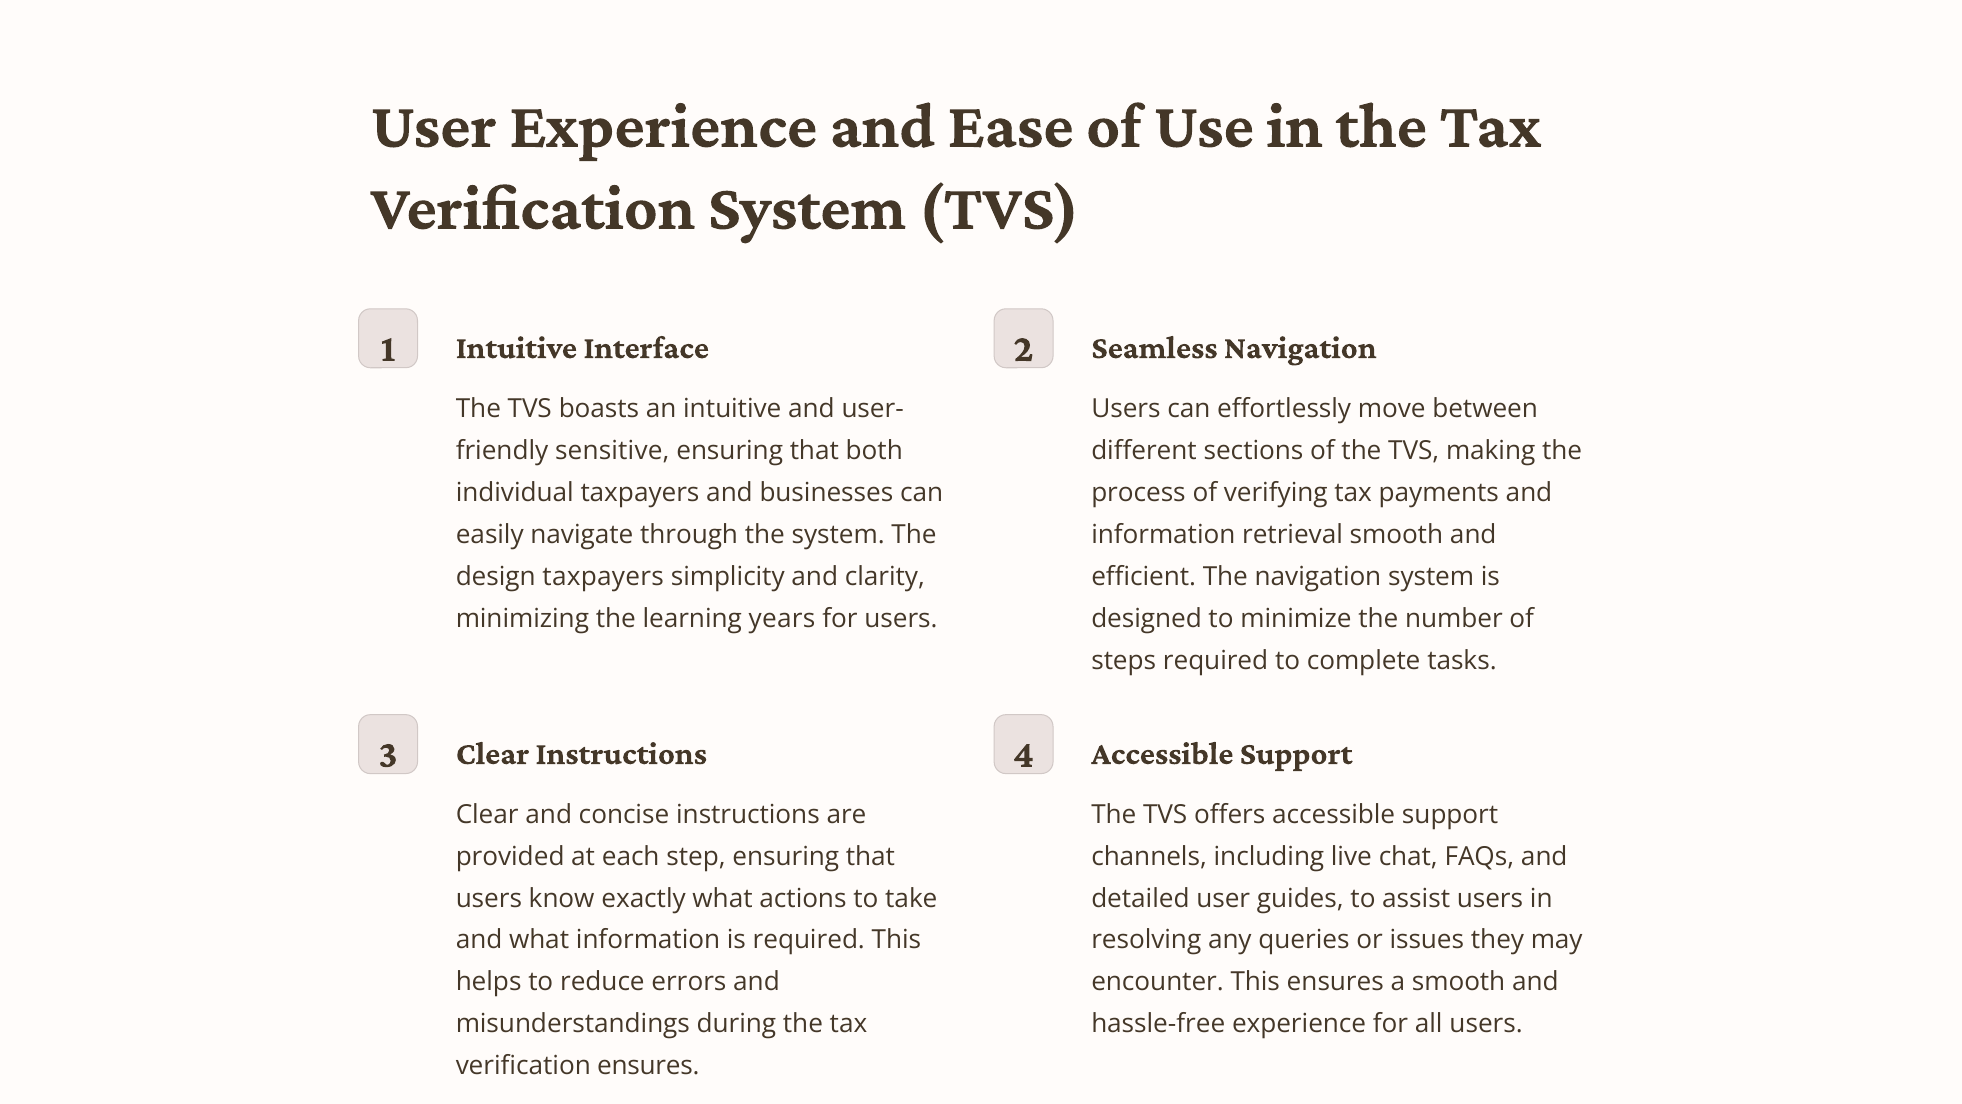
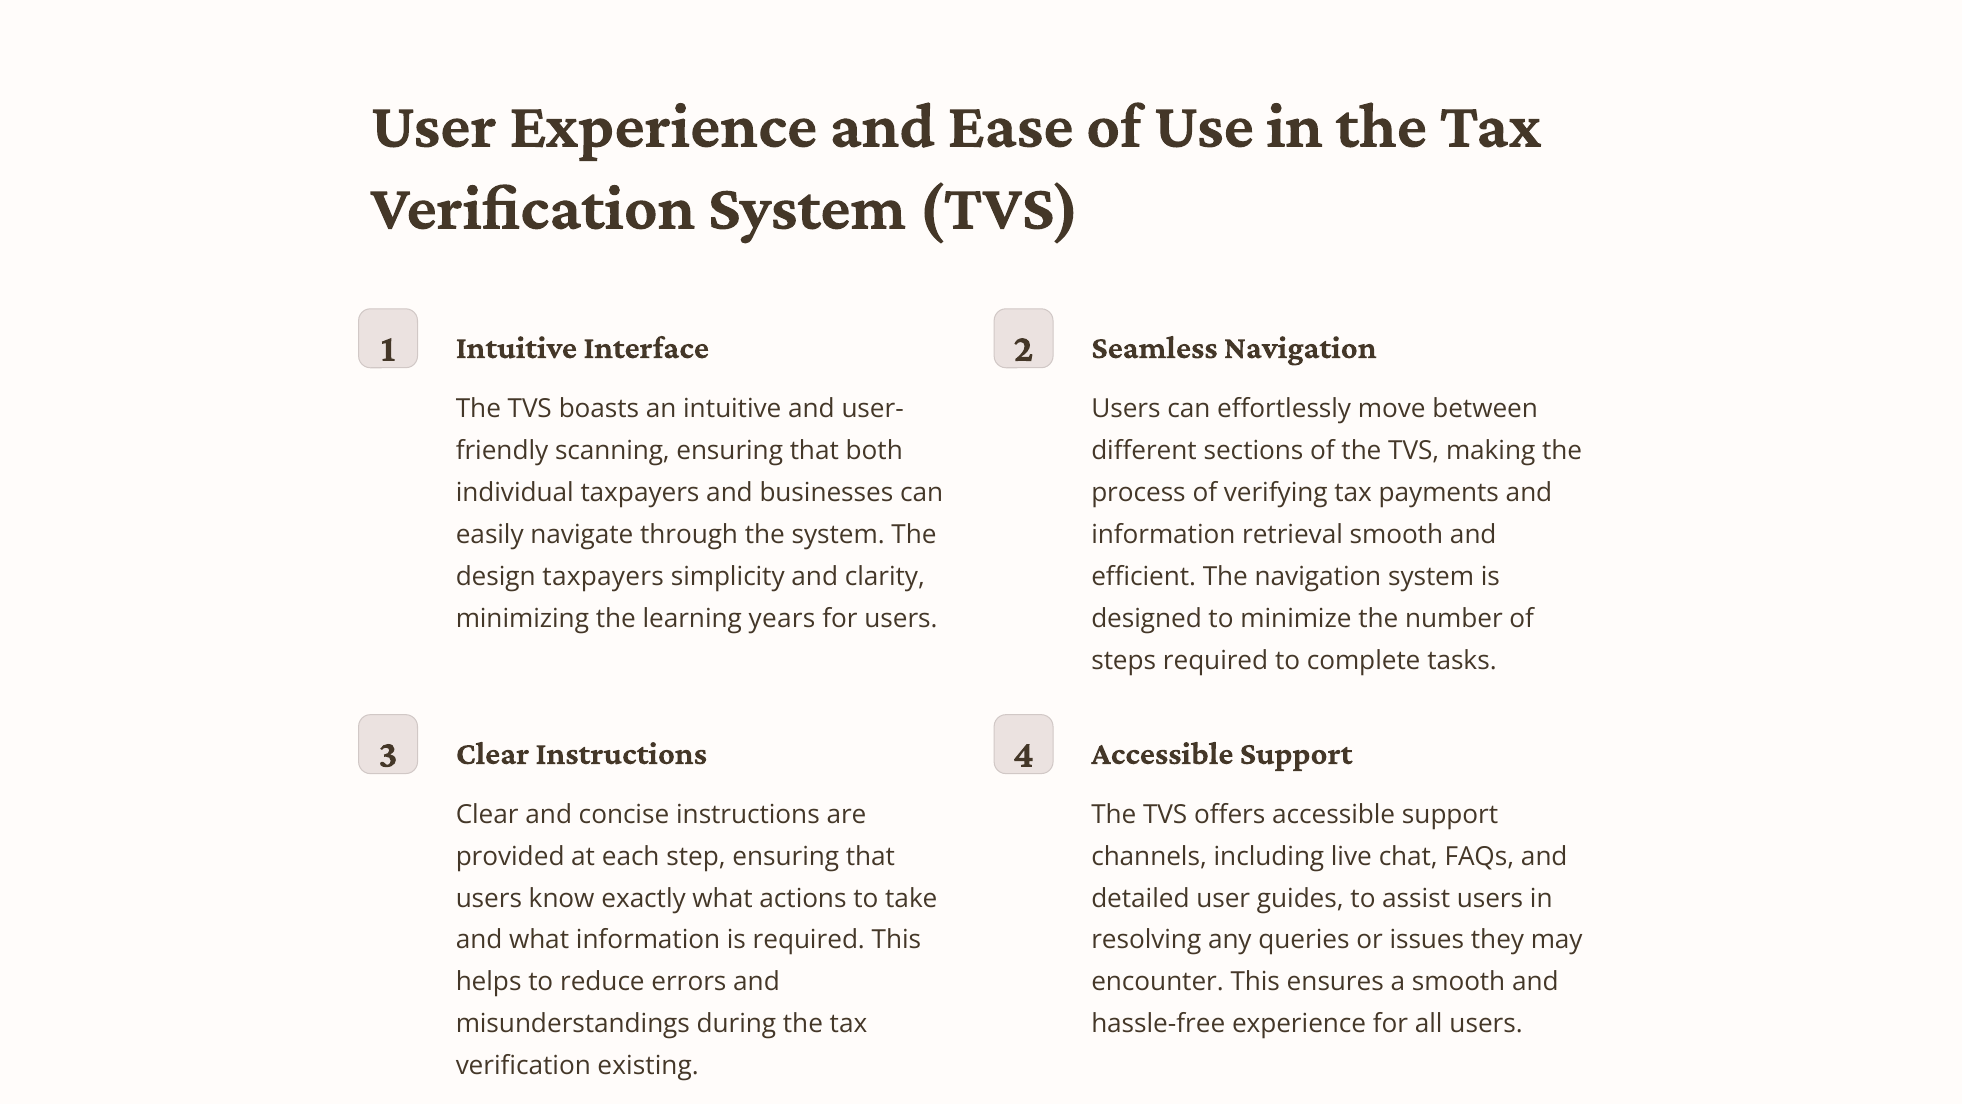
sensitive: sensitive -> scanning (612, 450)
verification ensures: ensures -> existing (648, 1066)
